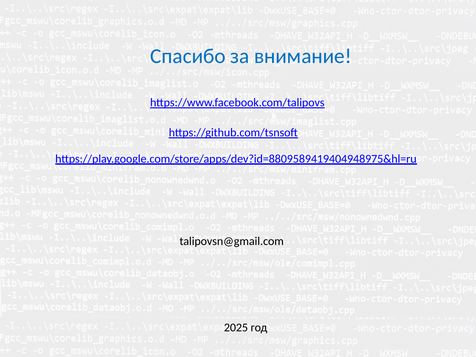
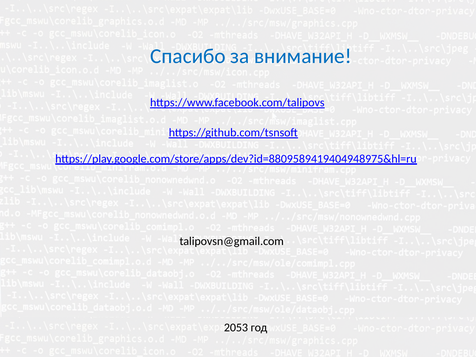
2025: 2025 -> 2053 (236, 327)
